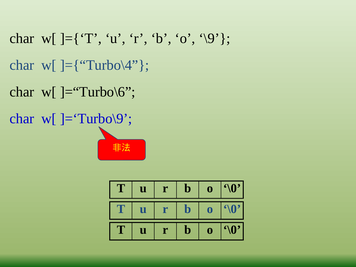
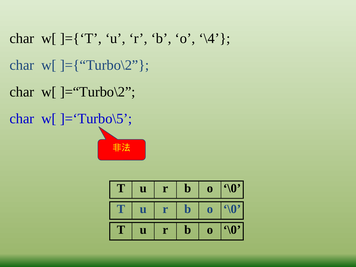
\9: \9 -> \4 (215, 38)
]={“Turbo\4: ]={“Turbo\4 -> ]={“Turbo\2 (105, 65)
]=“Turbo\6: ]=“Turbo\6 -> ]=“Turbo\2 (98, 92)
]=‘Turbo\9: ]=‘Turbo\9 -> ]=‘Turbo\5 (96, 119)
